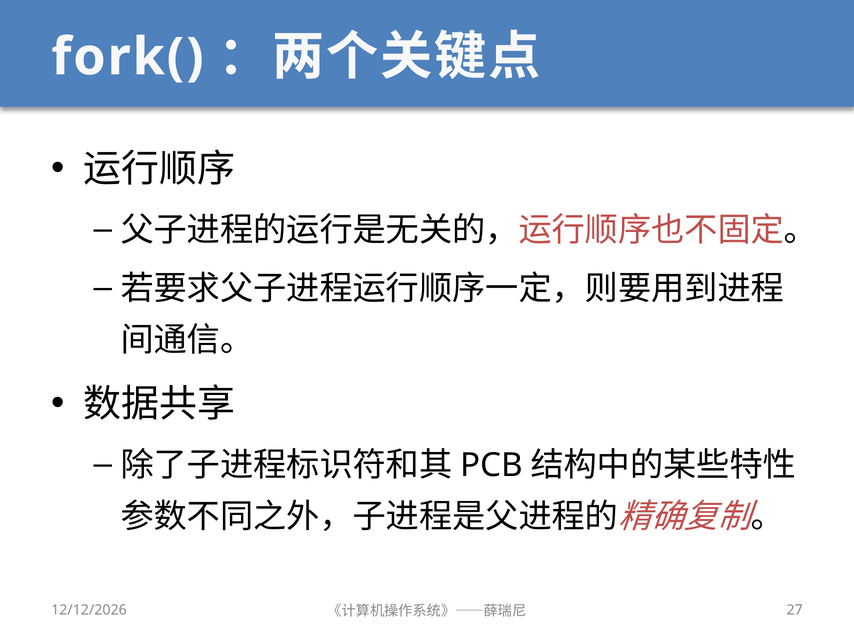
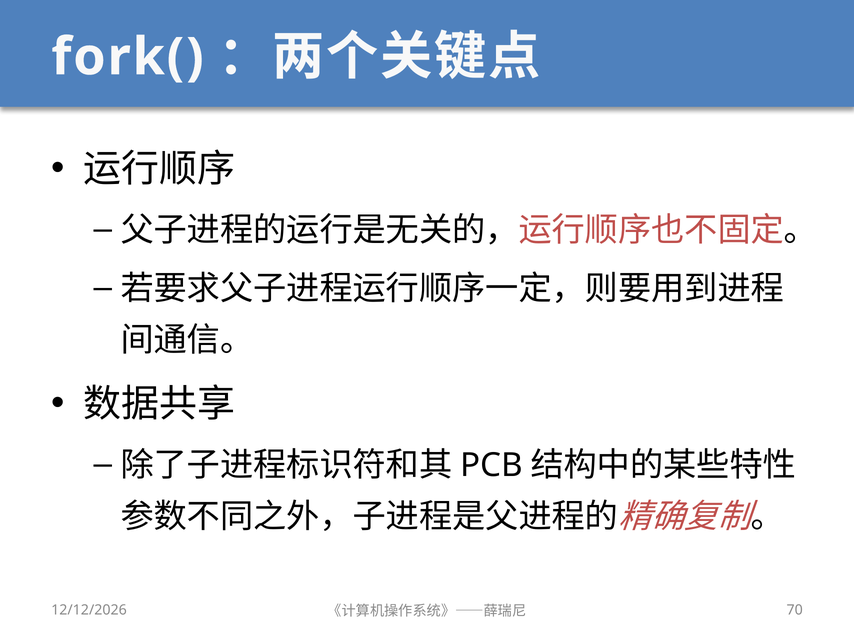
27: 27 -> 70 (795, 611)
